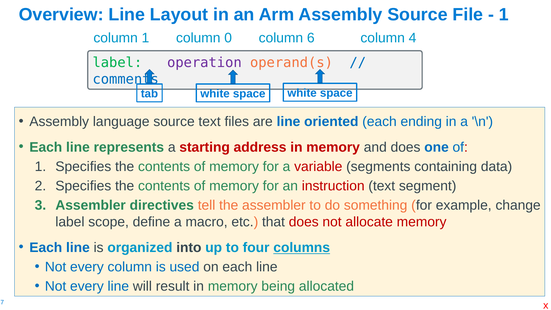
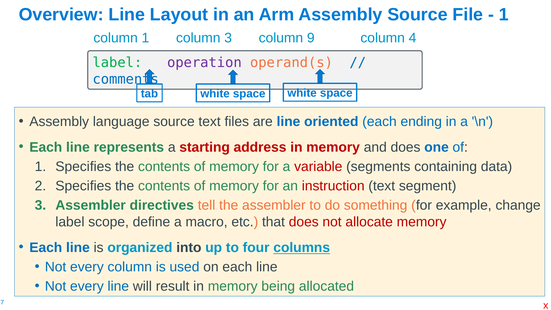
column 0: 0 -> 3 (228, 38)
6: 6 -> 9 (311, 38)
